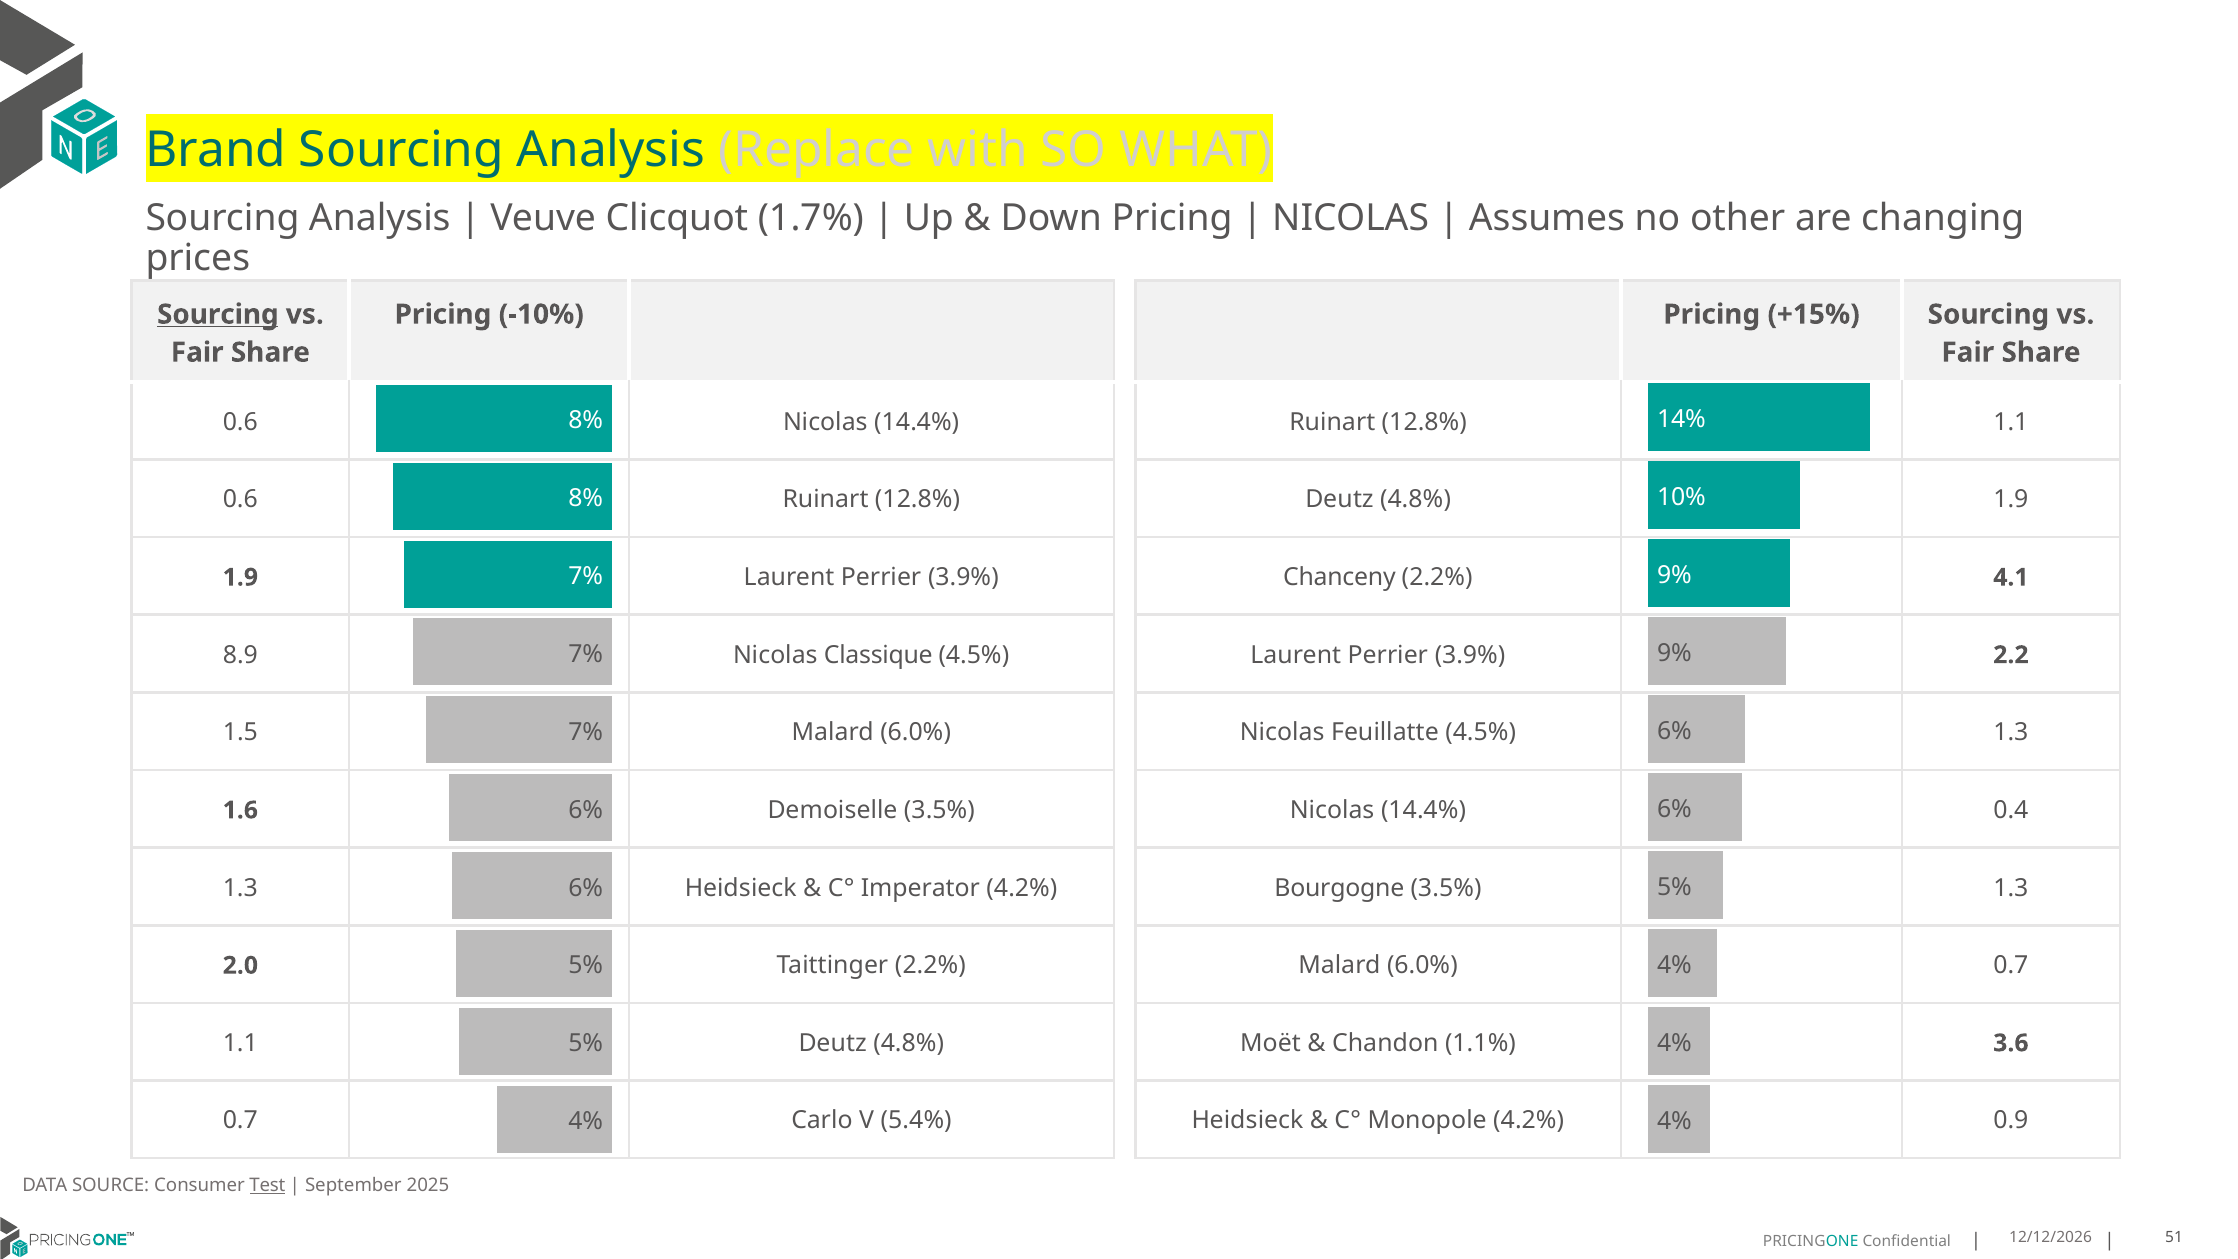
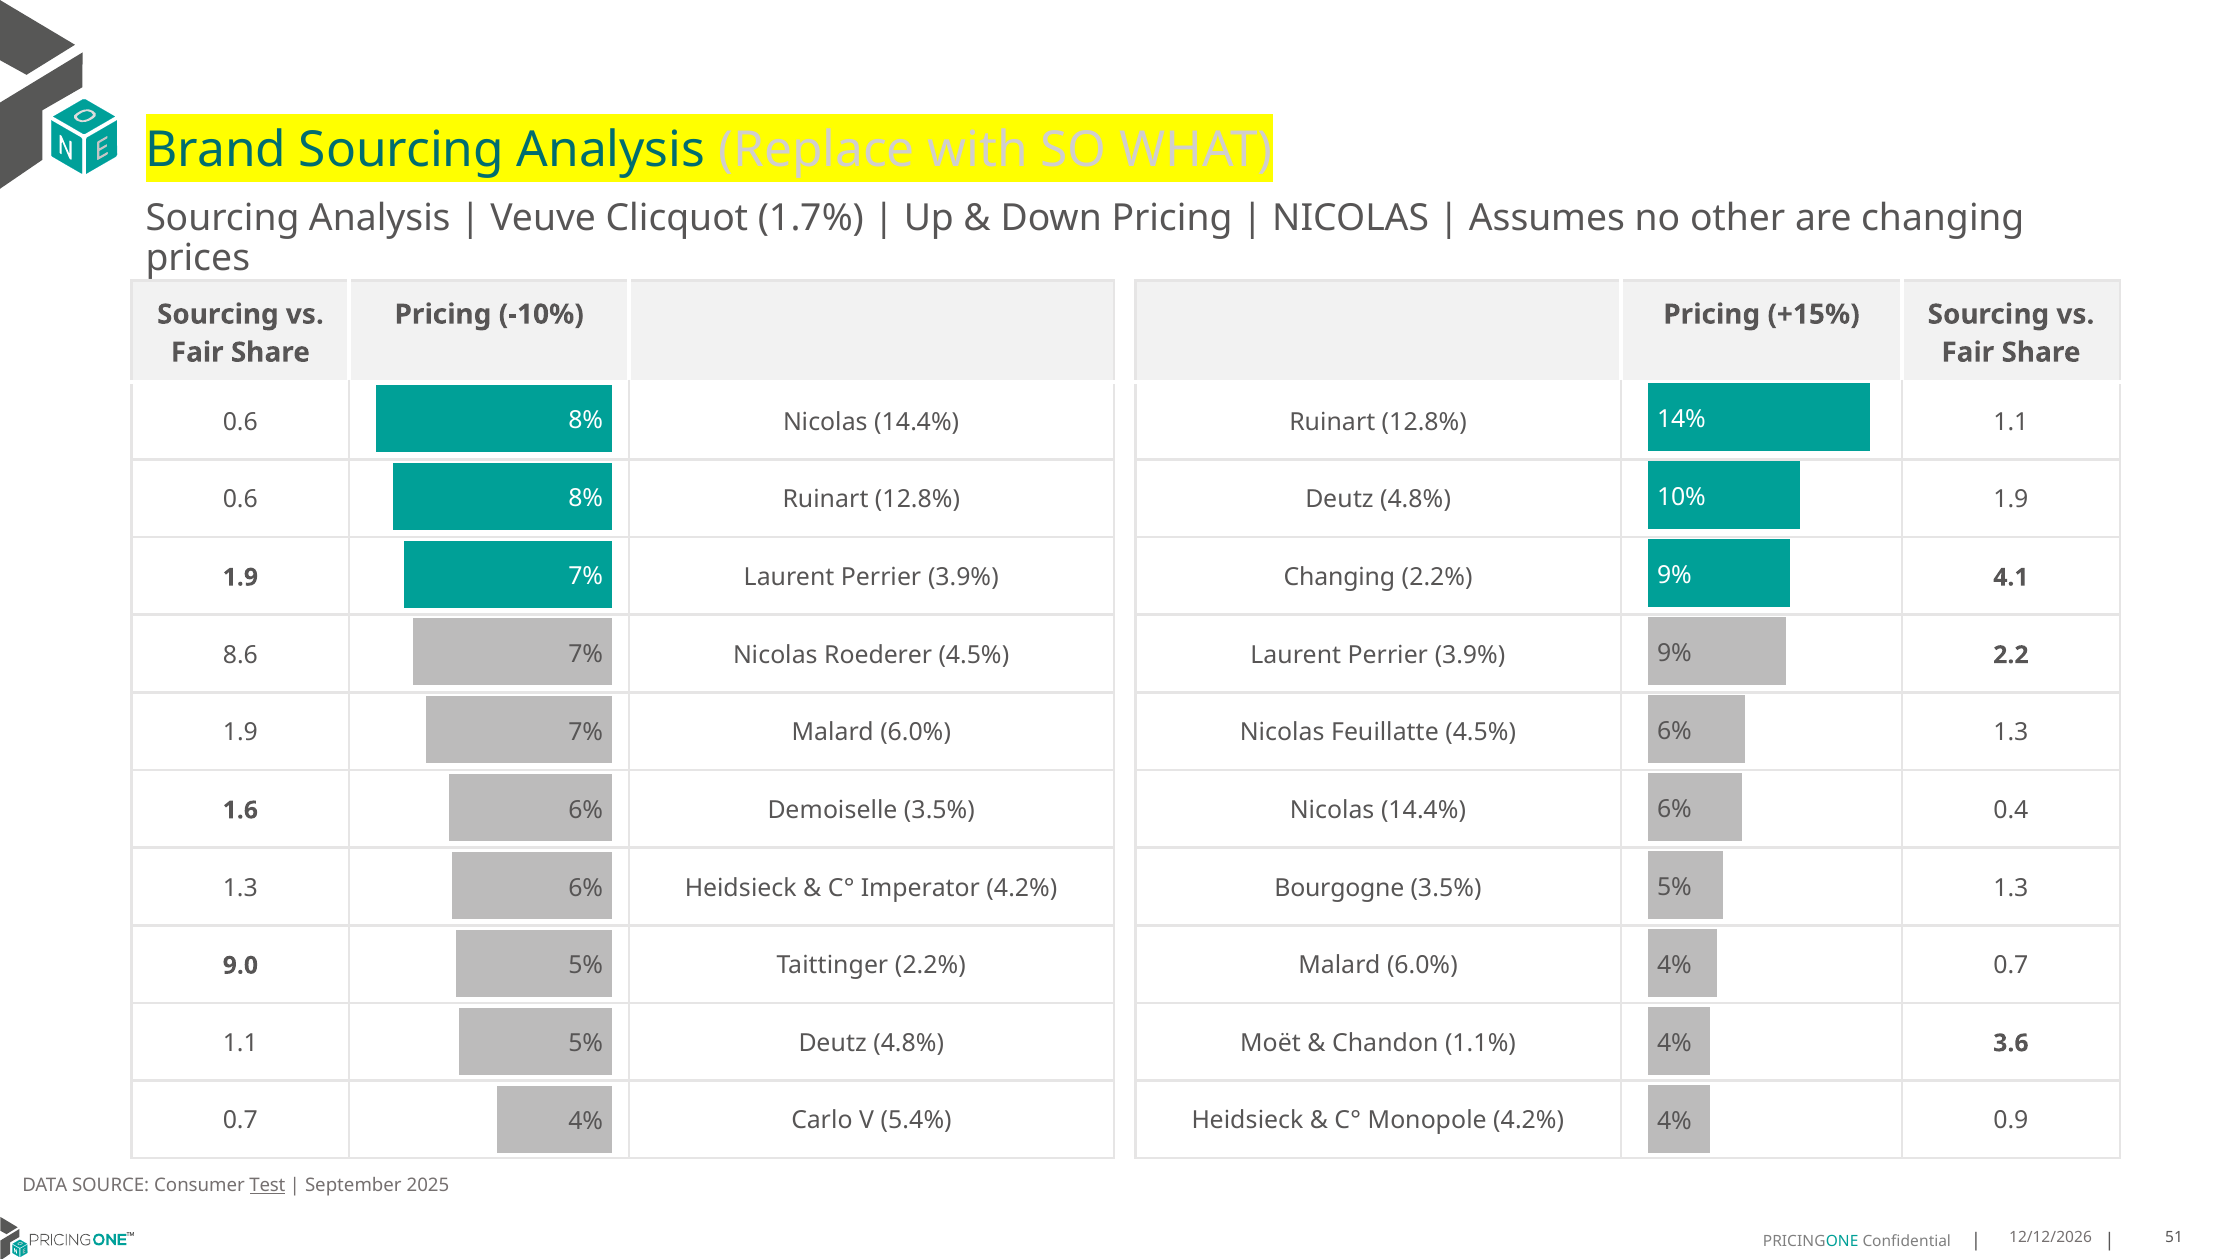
Sourcing underline: present -> none (218, 314)
Chanceny: Chanceny -> Changing (1339, 577)
8.9: 8.9 -> 8.6 (240, 655)
Classique: Classique -> Roederer (878, 655)
1.5: 1.5 -> 1.9 (240, 733)
2.0: 2.0 -> 9.0 (240, 965)
